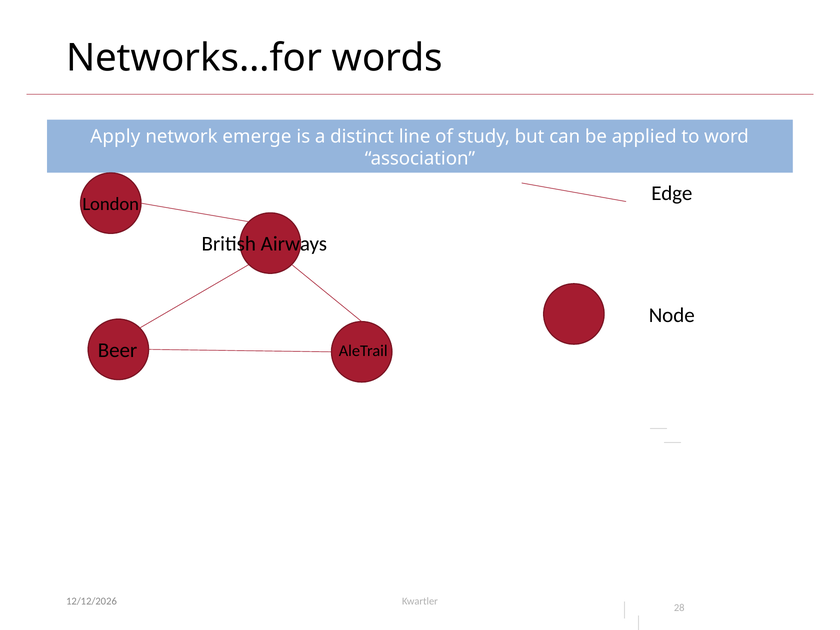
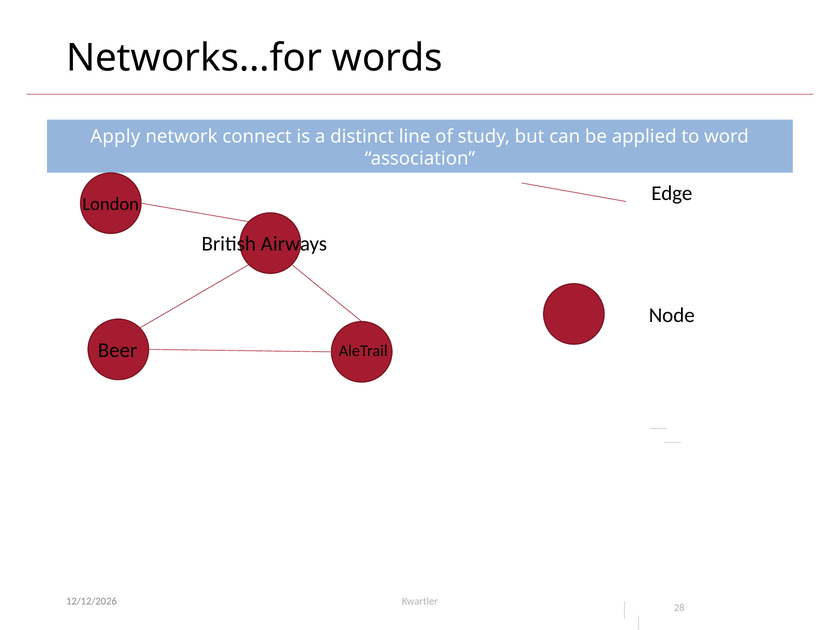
emerge: emerge -> connect (257, 136)
